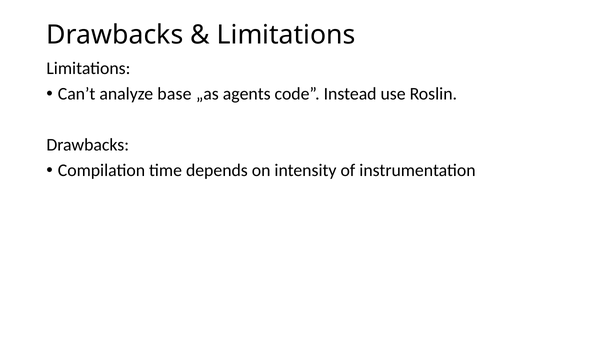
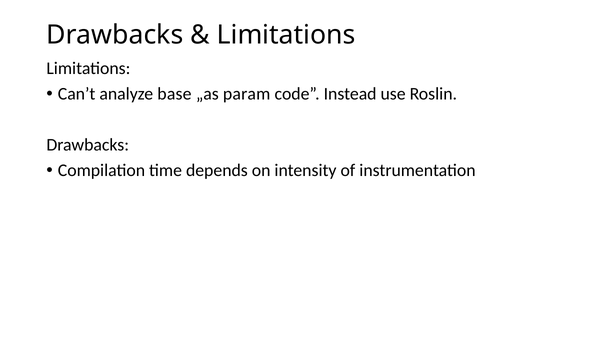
agents: agents -> param (247, 94)
